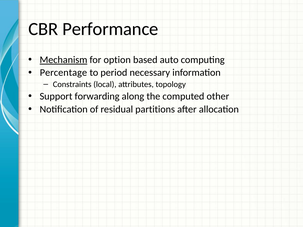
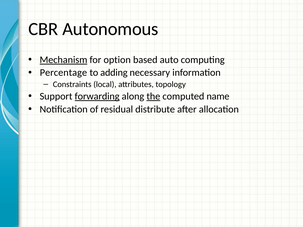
Performance: Performance -> Autonomous (110, 29)
period: period -> adding (114, 73)
forwarding underline: none -> present (97, 96)
the underline: none -> present (153, 96)
other: other -> name (218, 96)
partitions: partitions -> distribute (155, 109)
